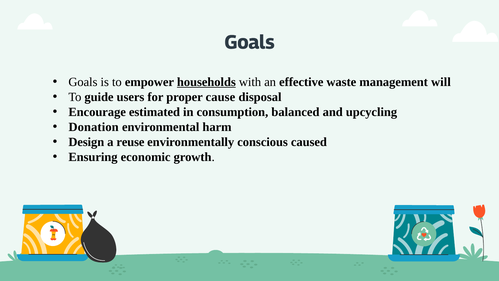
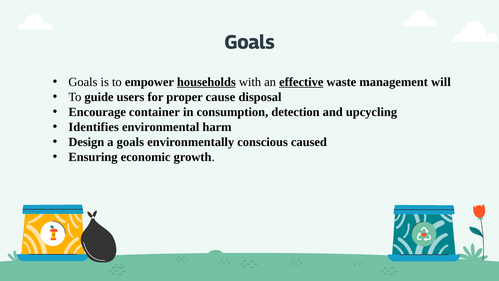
effective underline: none -> present (301, 82)
estimated: estimated -> container (154, 112)
balanced: balanced -> detection (295, 112)
Donation: Donation -> Identifies (94, 127)
a reuse: reuse -> goals (130, 142)
